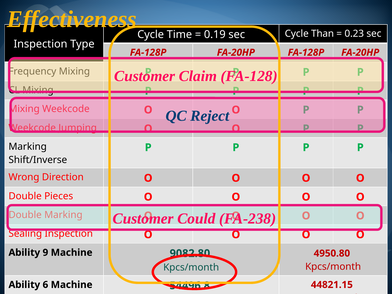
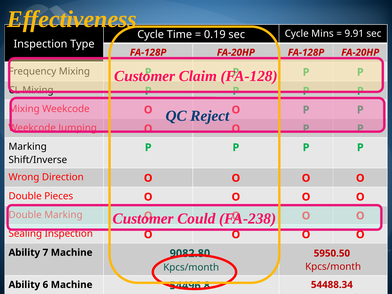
Than: Than -> Mins (322, 34)
0.23: 0.23 -> 9.91 (354, 34)
9: 9 -> 7 (45, 253)
4950.80: 4950.80 -> 5950.50 (332, 253)
44821.15: 44821.15 -> 54488.34 (332, 285)
